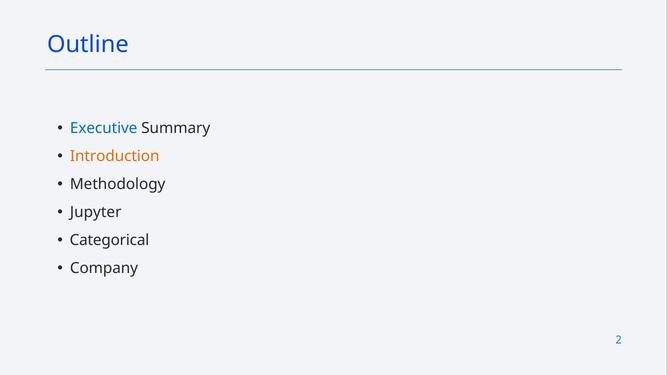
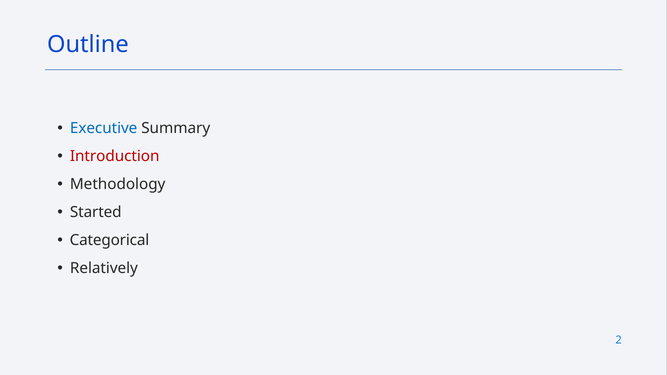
Introduction colour: orange -> red (115, 156)
Jupyter: Jupyter -> Started (96, 212)
Company: Company -> Relatively (104, 269)
